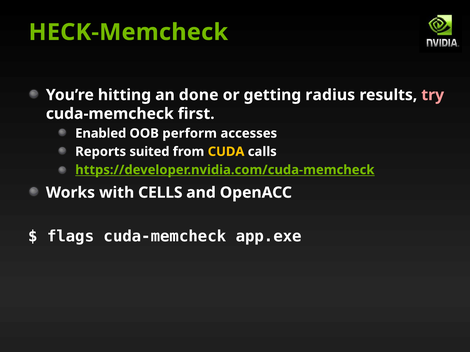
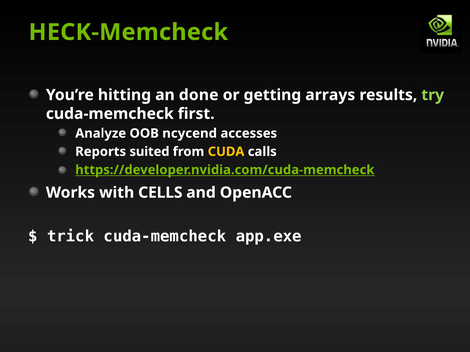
radius: radius -> arrays (330, 95)
try colour: pink -> light green (433, 95)
Enabled: Enabled -> Analyze (101, 134)
perform: perform -> ncycend (190, 134)
flags: flags -> trick (71, 237)
